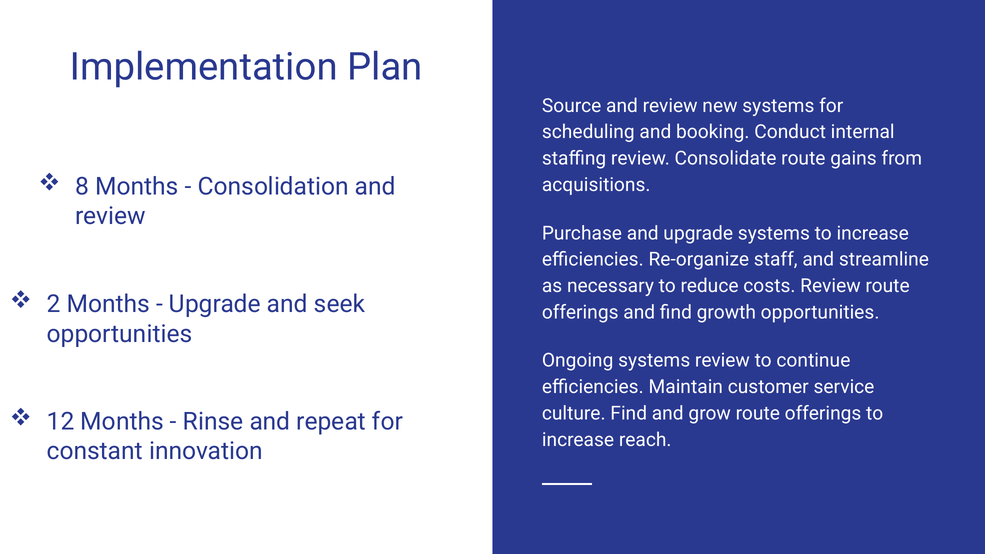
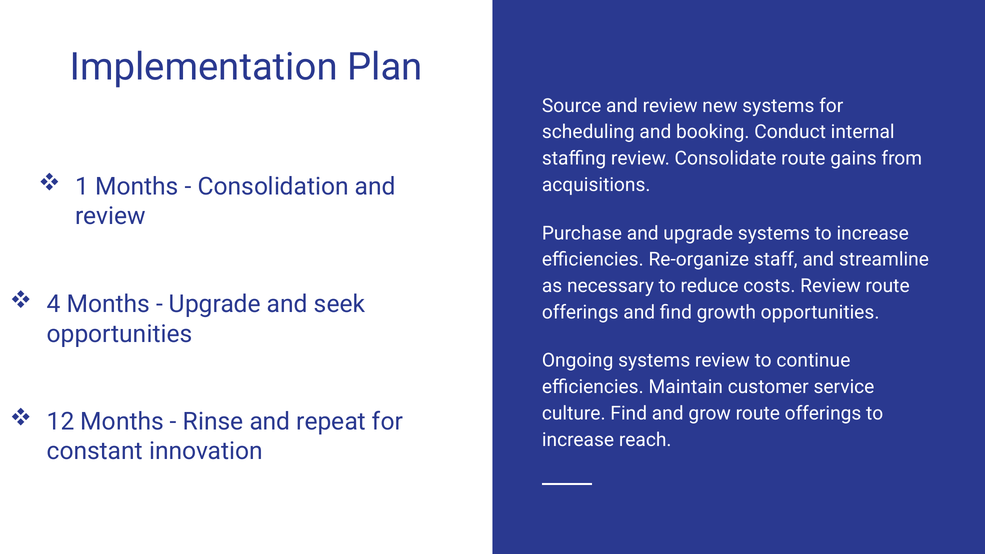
8: 8 -> 1 (82, 187)
2: 2 -> 4 (54, 304)
